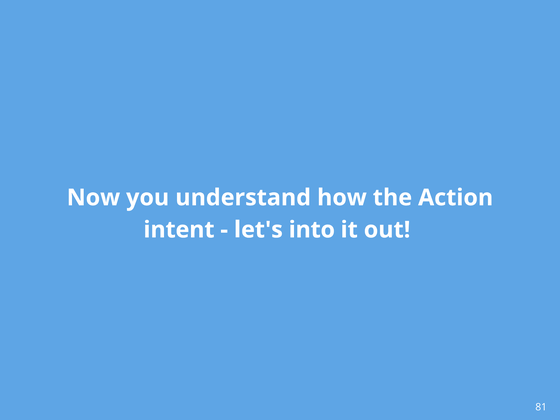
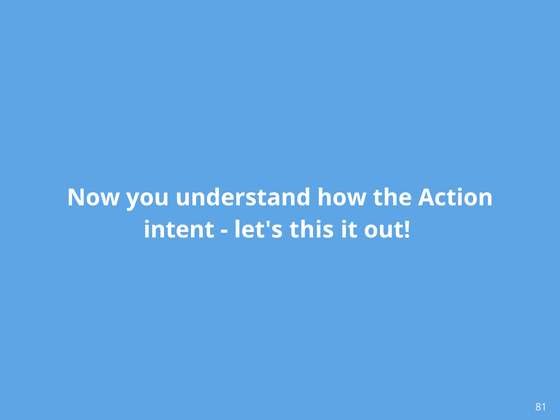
into: into -> this (312, 230)
